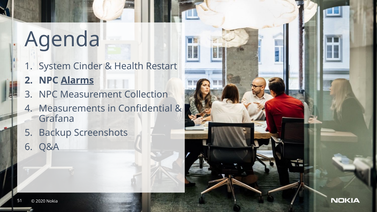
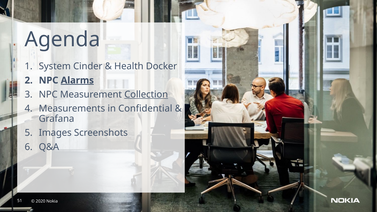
Restart: Restart -> Docker (162, 66)
Collection underline: none -> present (146, 94)
Backup: Backup -> Images (55, 133)
